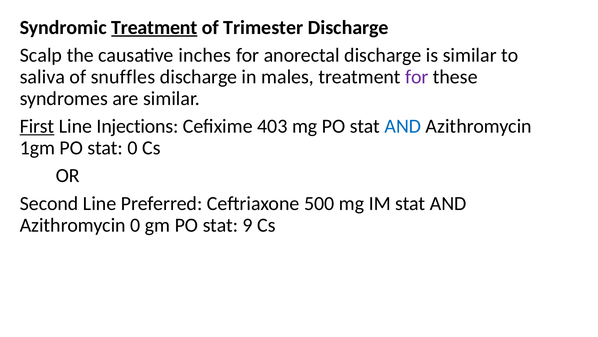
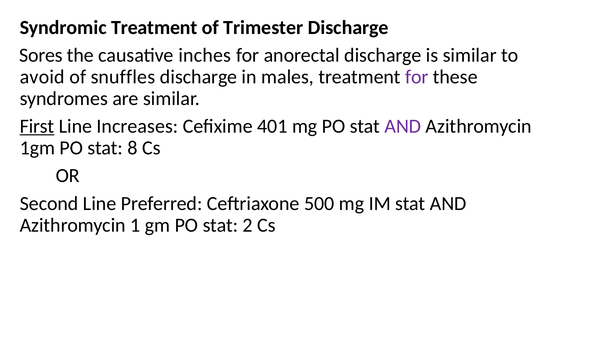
Treatment underline: present -> none (154, 27)
Scalp: Scalp -> Sores (41, 55)
saliva: saliva -> avoid (42, 77)
Injections: Injections -> Increases (137, 126)
403: 403 -> 401 (272, 126)
AND colour: blue -> purple (403, 126)
stat 0: 0 -> 8 (132, 148)
Azithromycin 0: 0 -> 1 (135, 225)
9: 9 -> 2 (248, 225)
